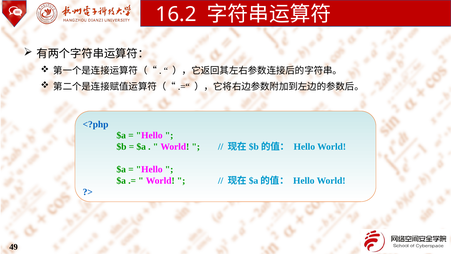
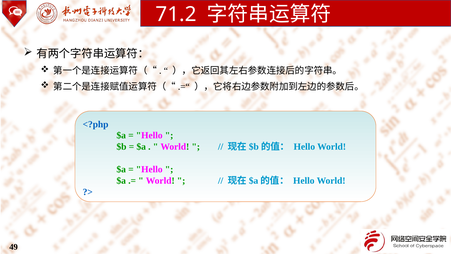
16.2: 16.2 -> 71.2 (176, 14)
